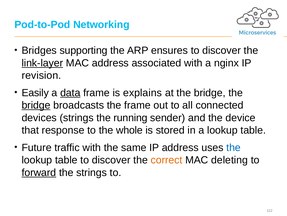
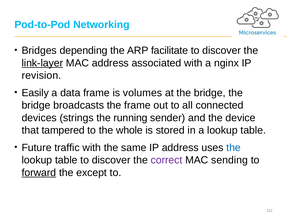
supporting: supporting -> depending (84, 50)
ensures: ensures -> facilitate (170, 50)
data underline: present -> none (70, 92)
explains: explains -> volumes (143, 92)
bridge underline: present -> none (36, 105)
response: response -> tampered (63, 130)
correct colour: orange -> purple (167, 160)
deleting: deleting -> sending (230, 160)
the strings: strings -> except (92, 172)
